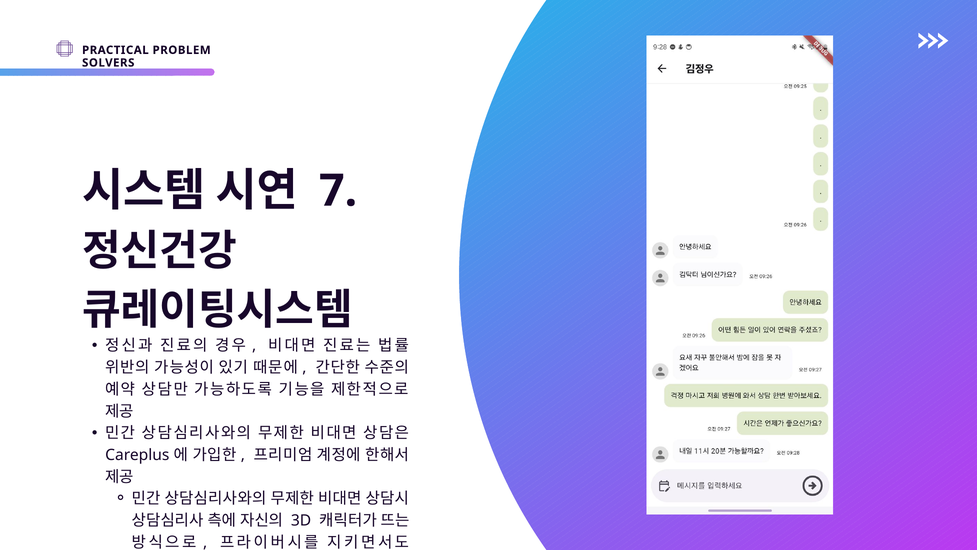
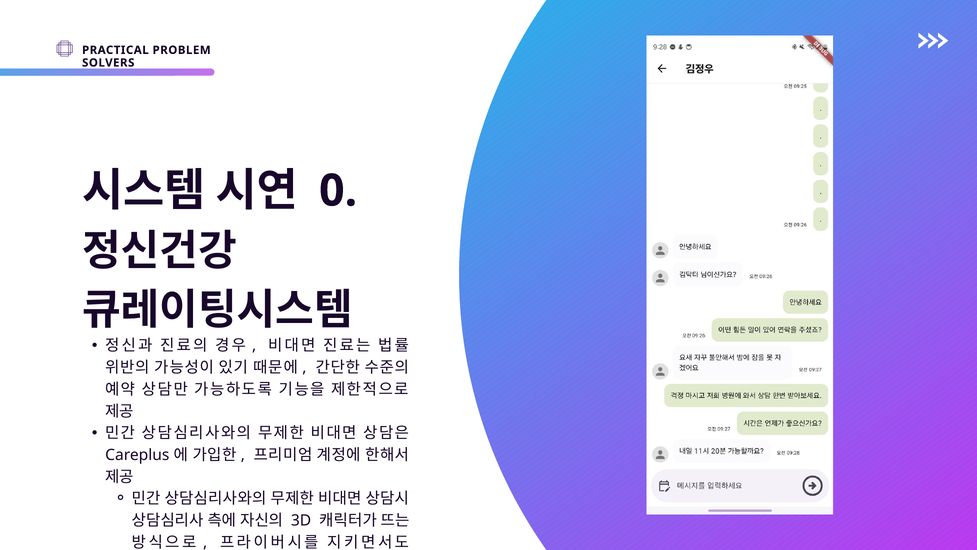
7: 7 -> 0 (338, 191)
